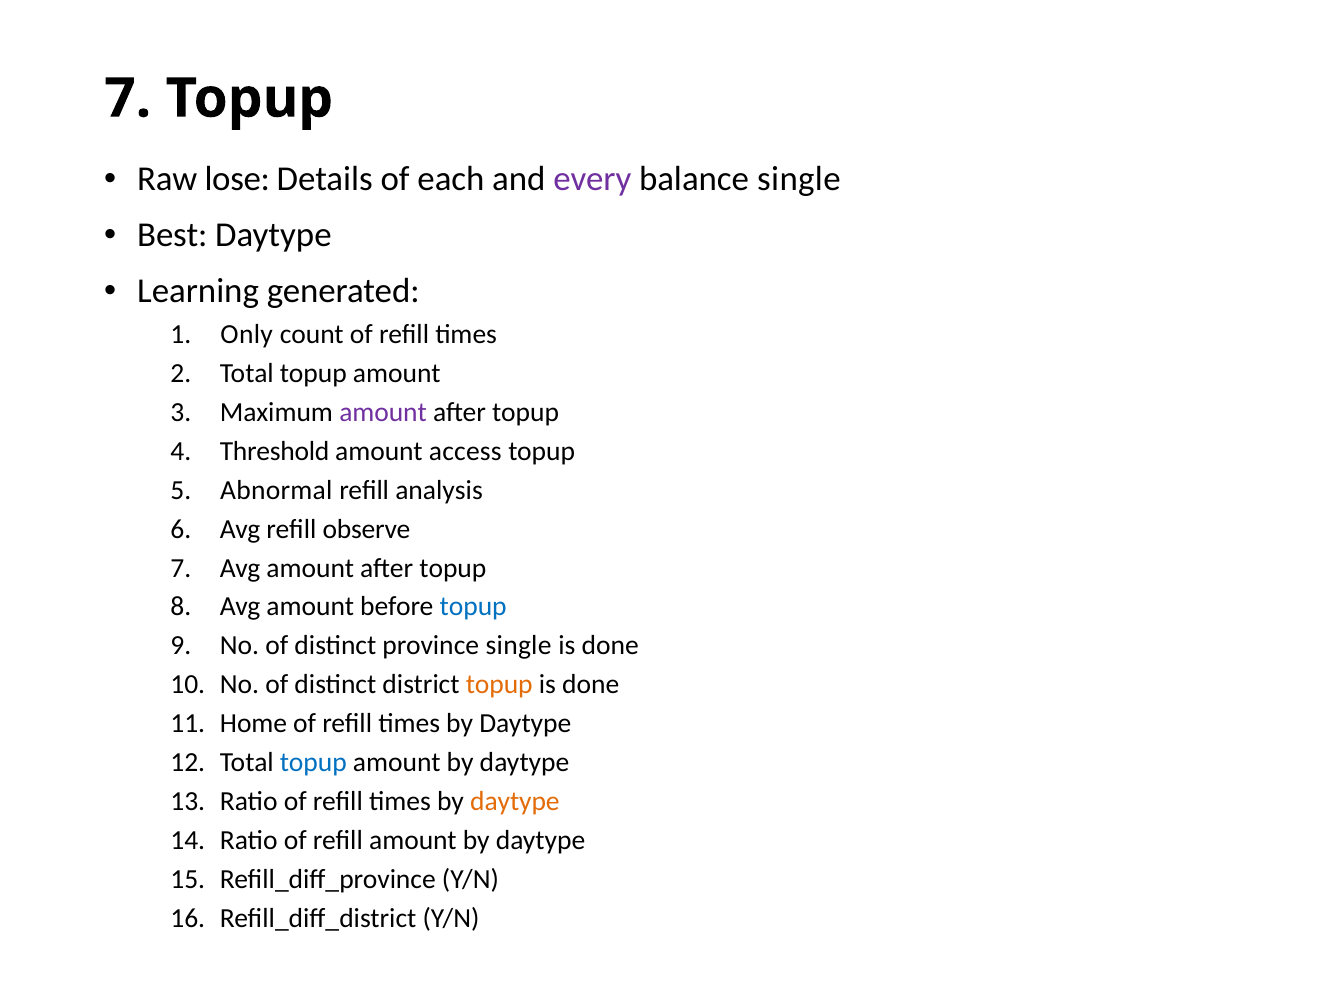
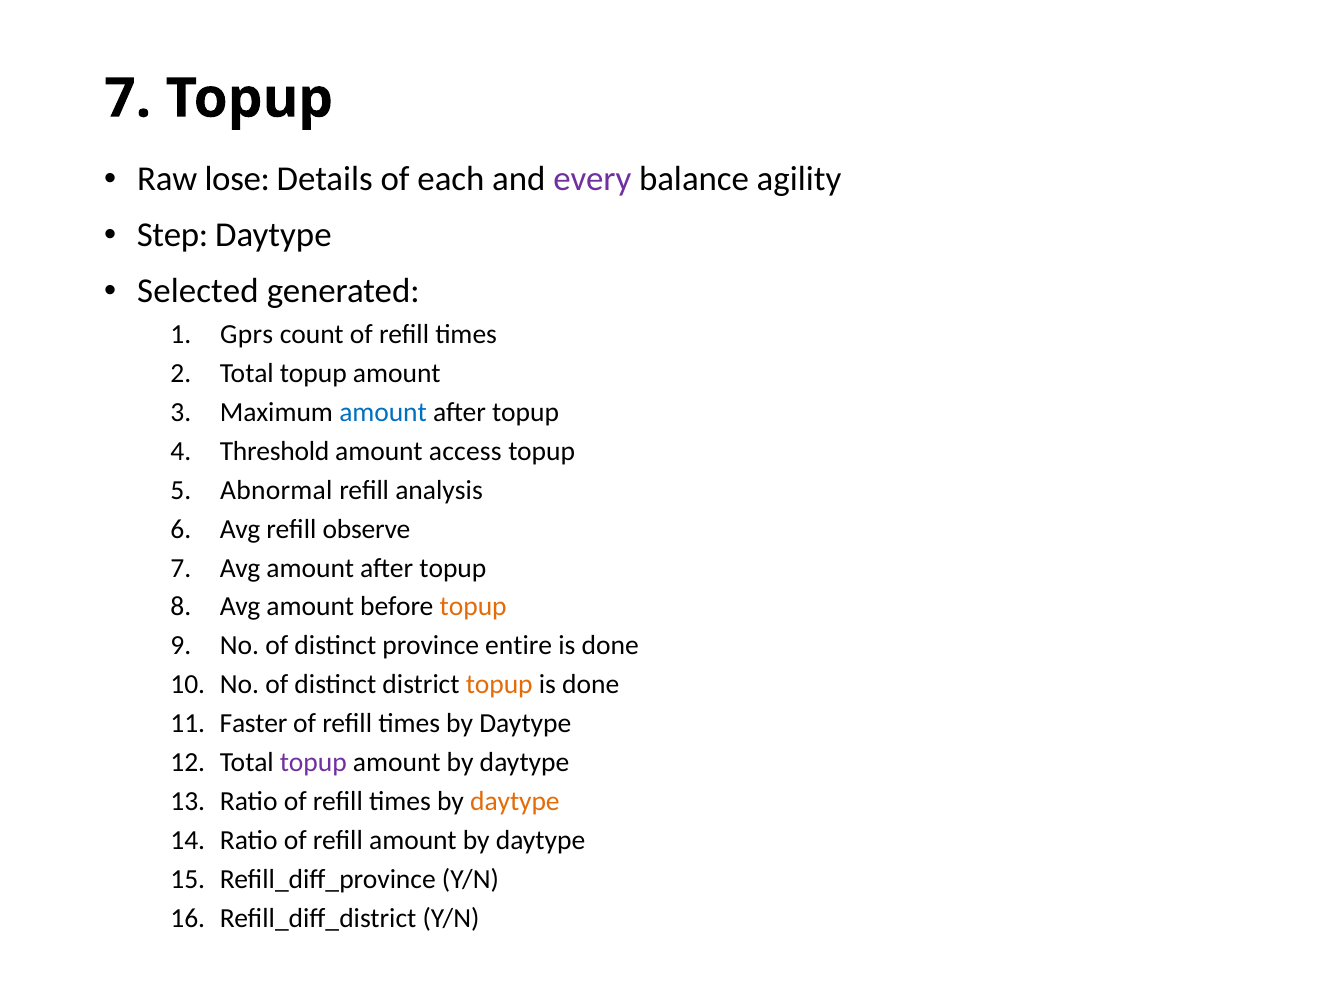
balance single: single -> agility (799, 179)
Best: Best -> Step (172, 235)
Learning: Learning -> Selected (198, 291)
Only: Only -> Gprs (247, 334)
amount colour: purple -> blue (383, 412)
topup colour: blue -> orange (473, 607)
province single: single -> entire (519, 646)
Home: Home -> Faster (254, 724)
topup colour: blue -> purple (313, 763)
